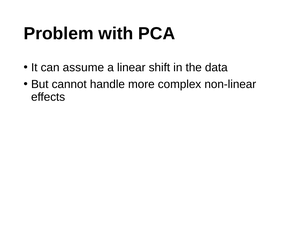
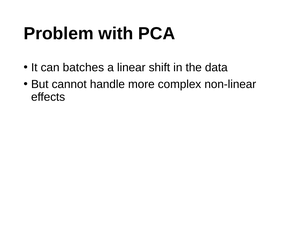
assume: assume -> batches (83, 68)
